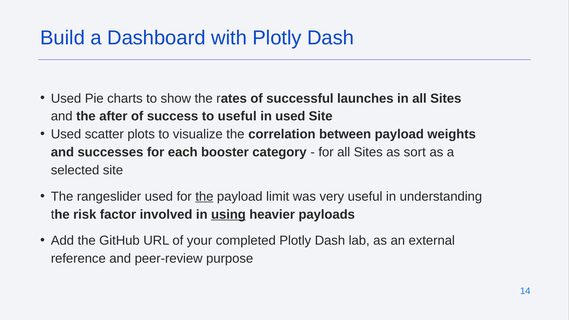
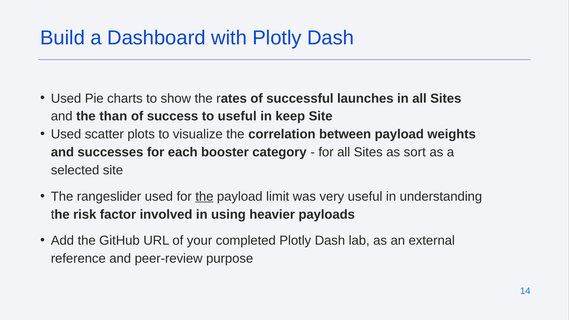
after: after -> than (113, 116)
in used: used -> keep (290, 116)
using underline: present -> none (228, 214)
